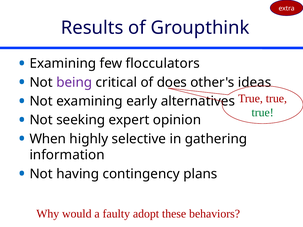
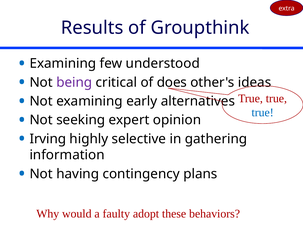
flocculators: flocculators -> understood (163, 64)
true colour: green -> blue (263, 113)
When: When -> Irving (48, 139)
